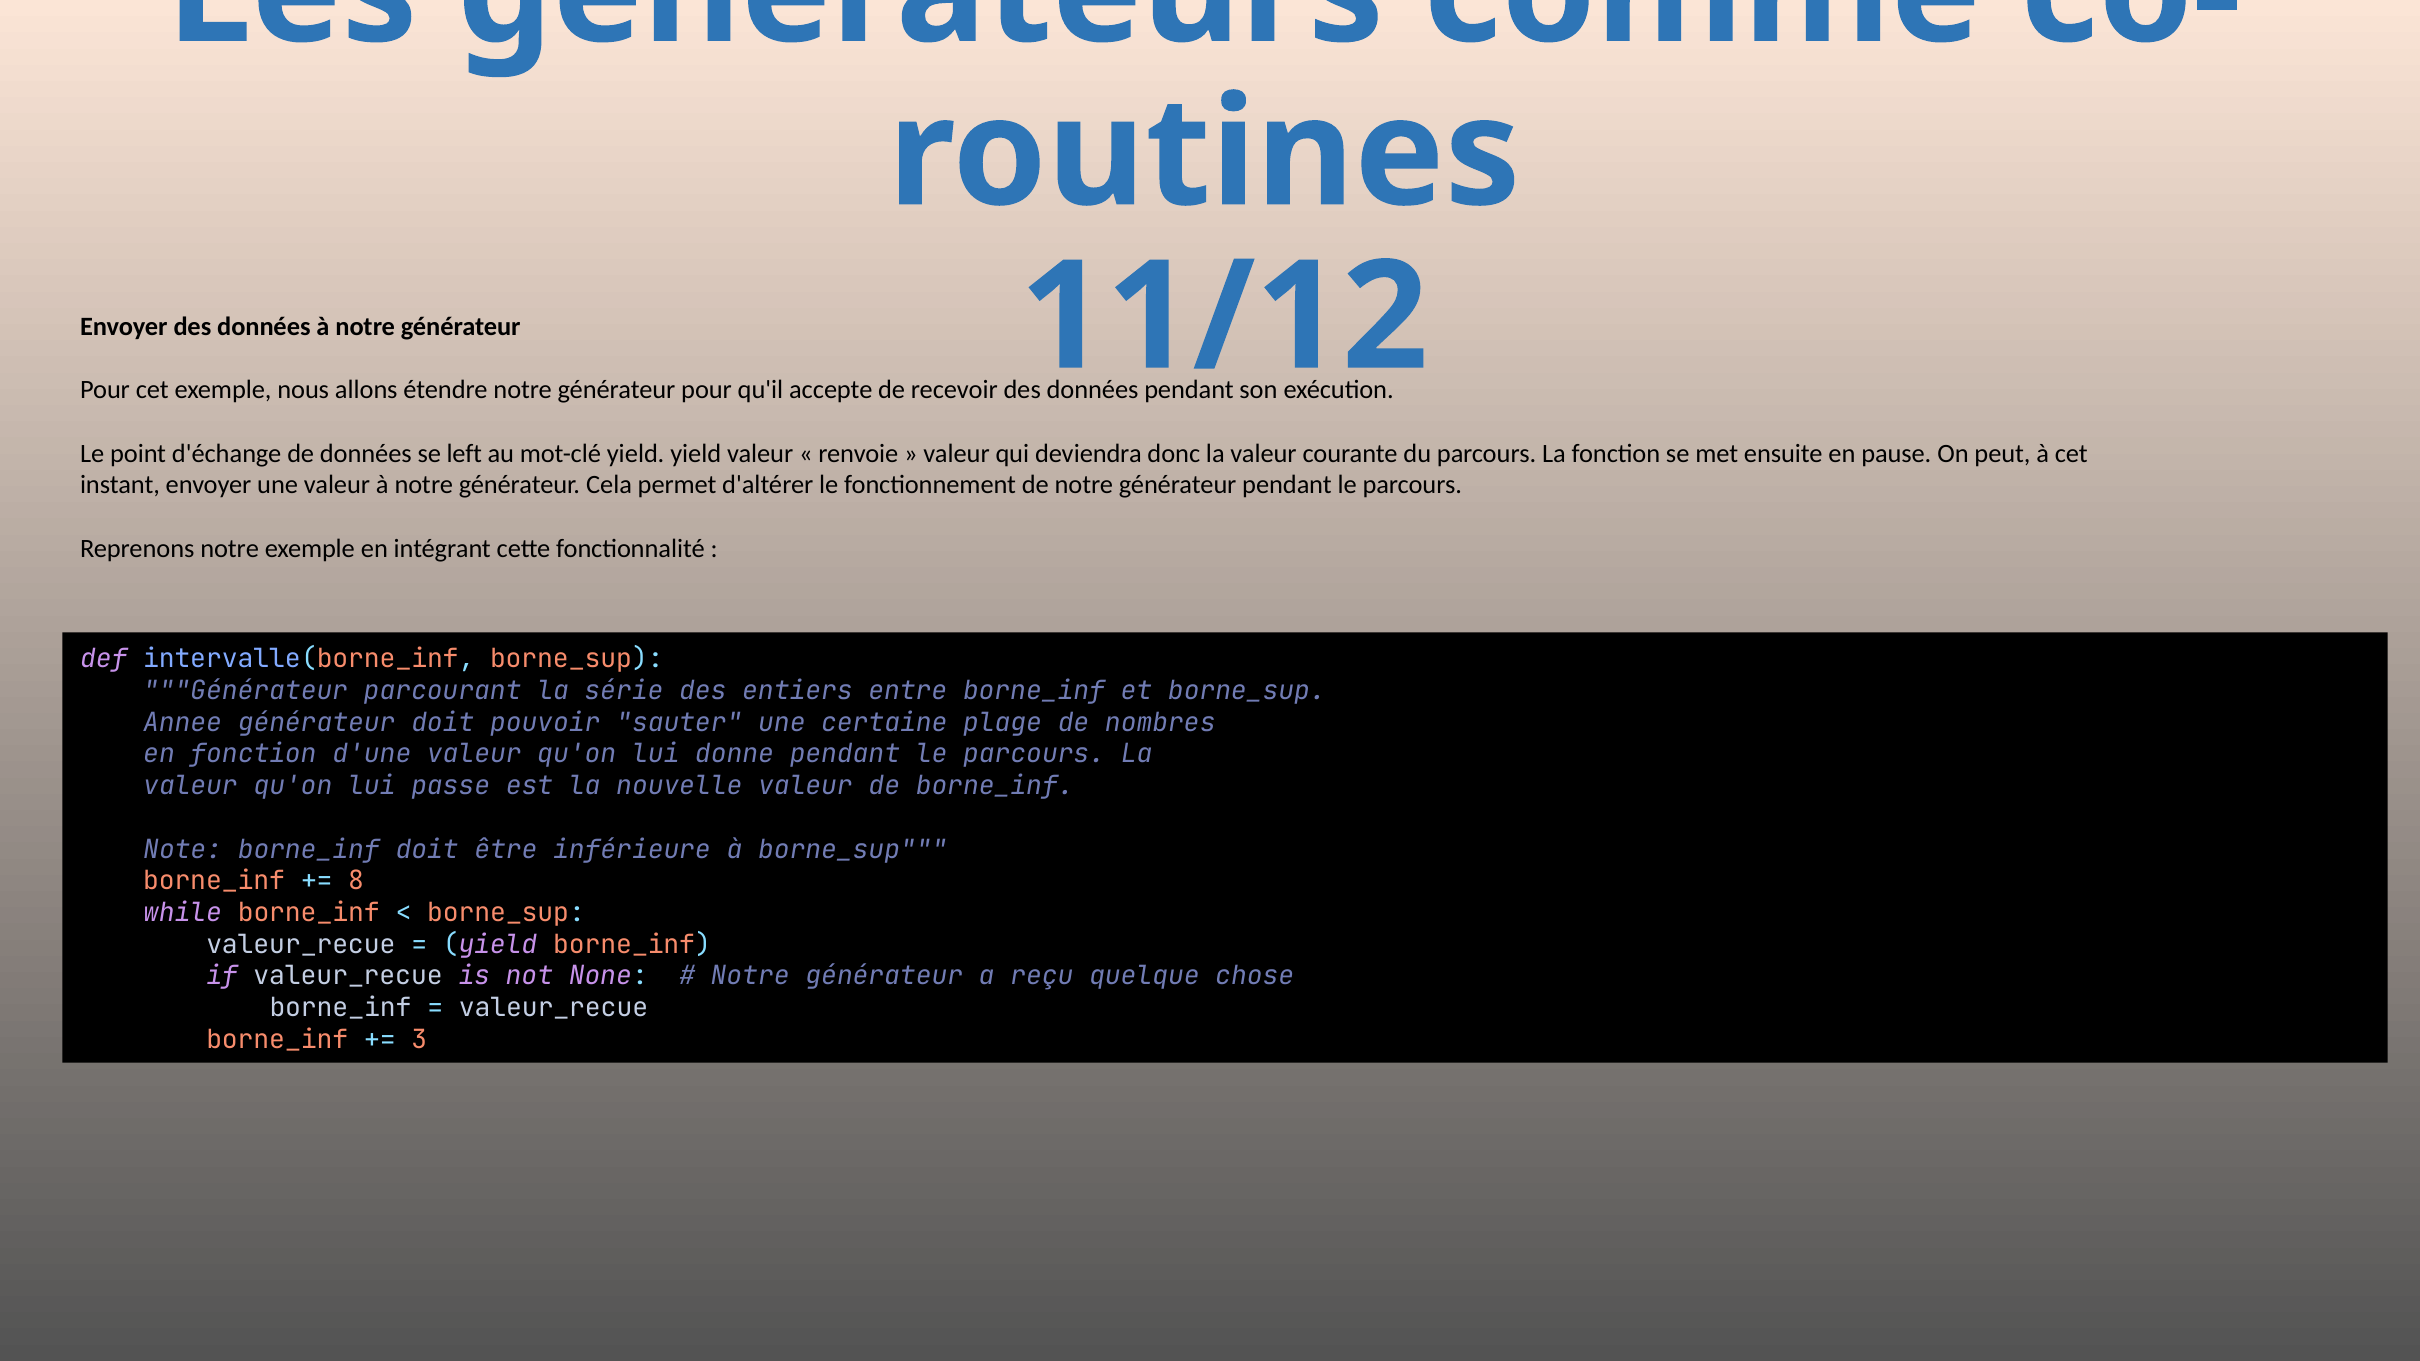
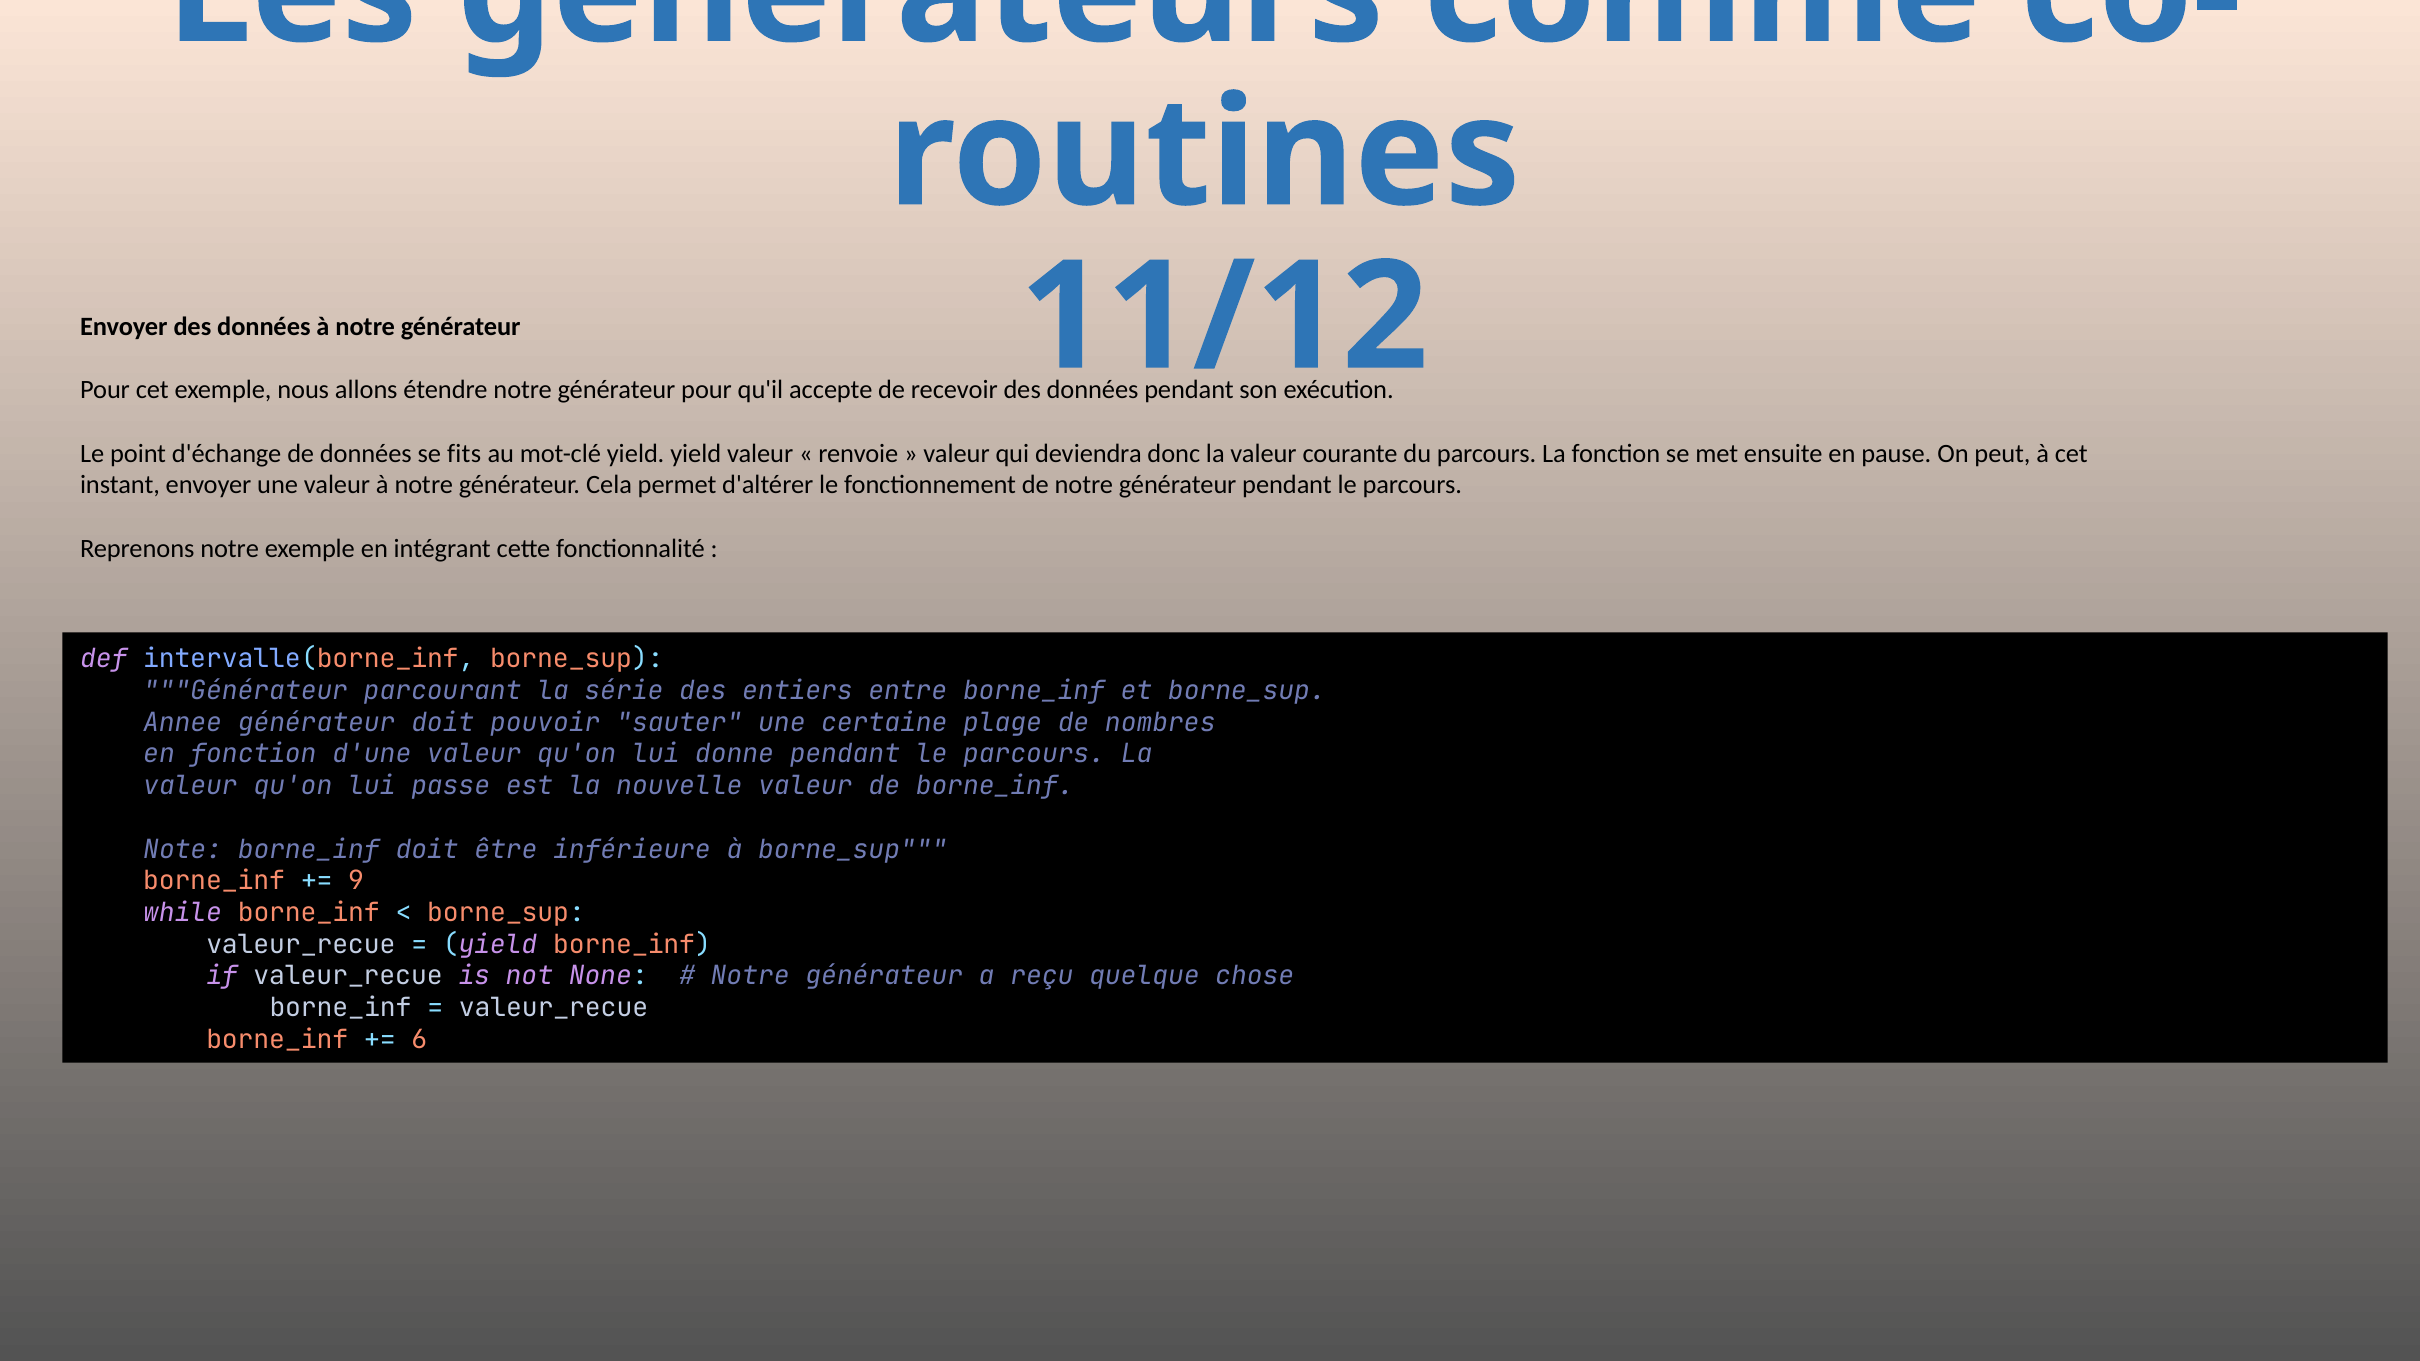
left: left -> fits (464, 453)
8: 8 -> 9 (356, 881)
3: 3 -> 6 (419, 1040)
